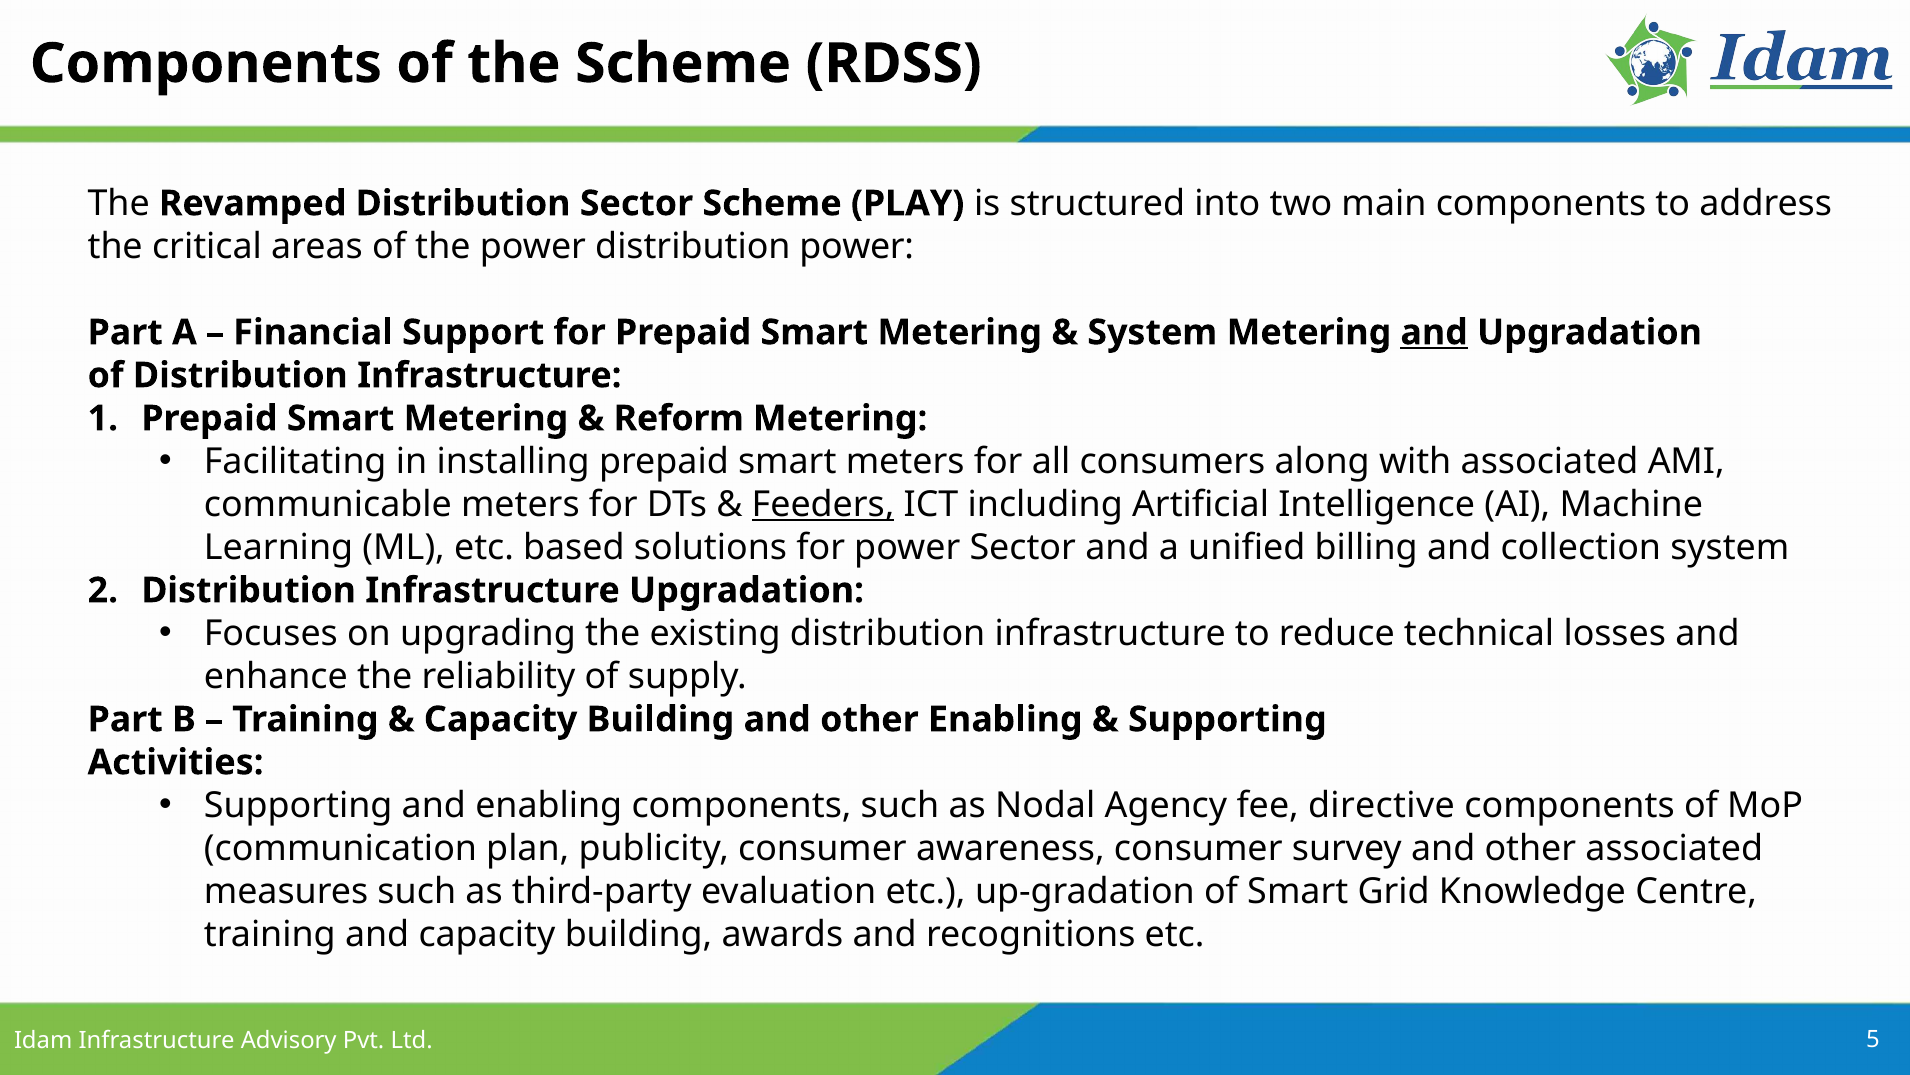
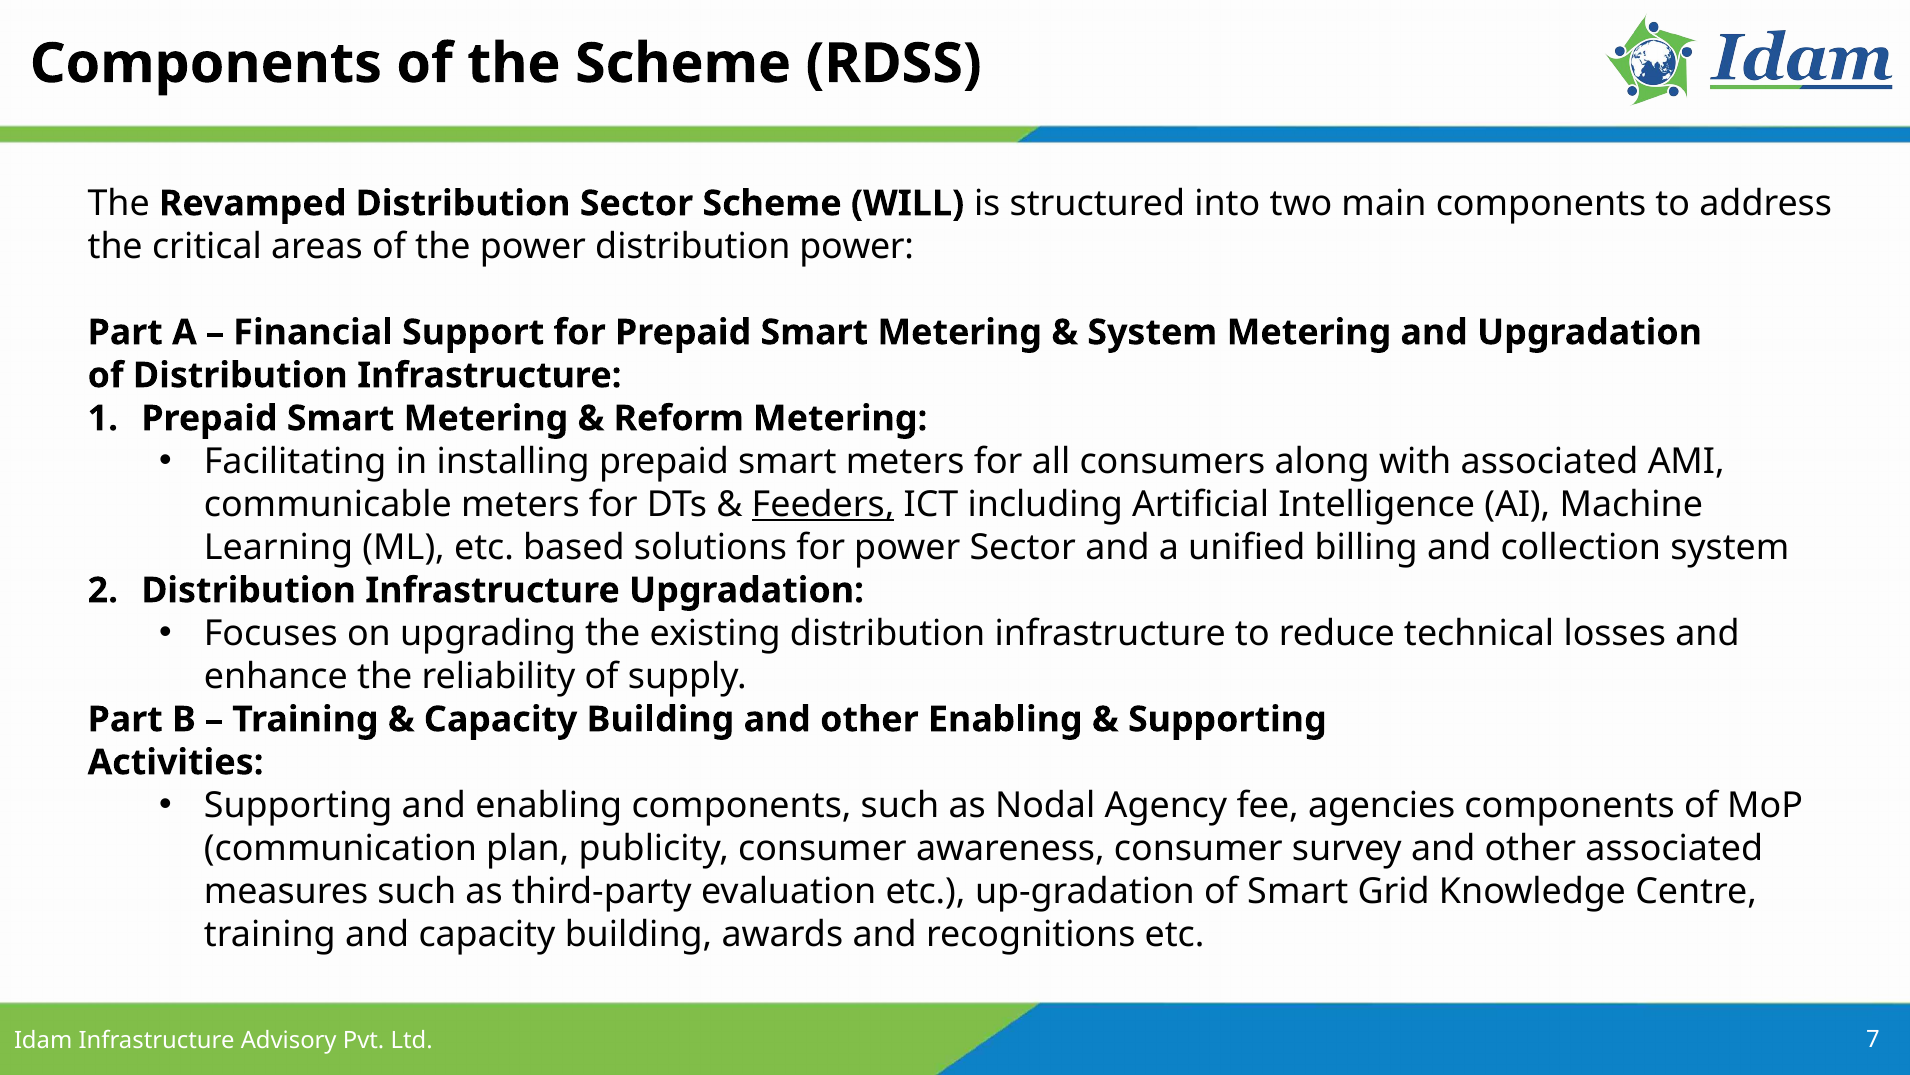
PLAY: PLAY -> WILL (908, 203)
and underline: present -> none (1434, 332)
directive: directive -> agencies (1382, 805)
5: 5 -> 7 (1873, 1039)
